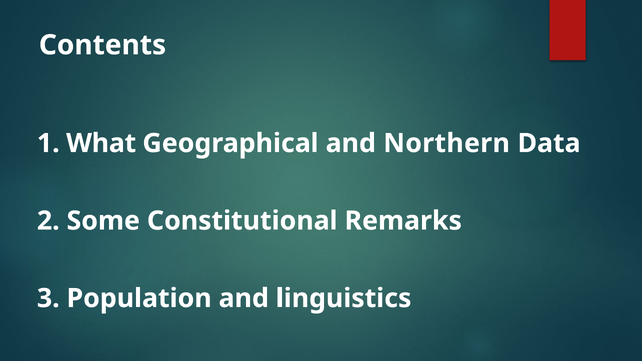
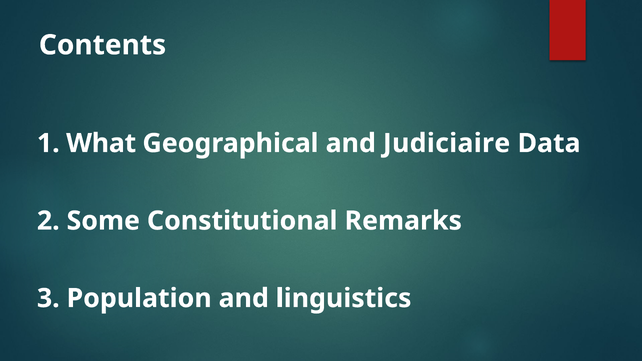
Northern: Northern -> Judiciaire (447, 143)
